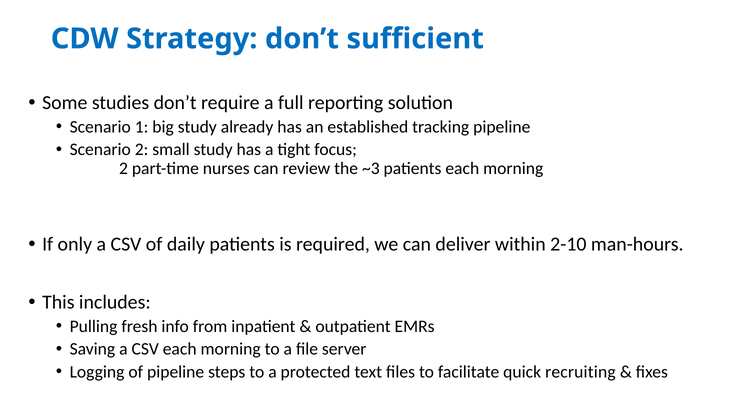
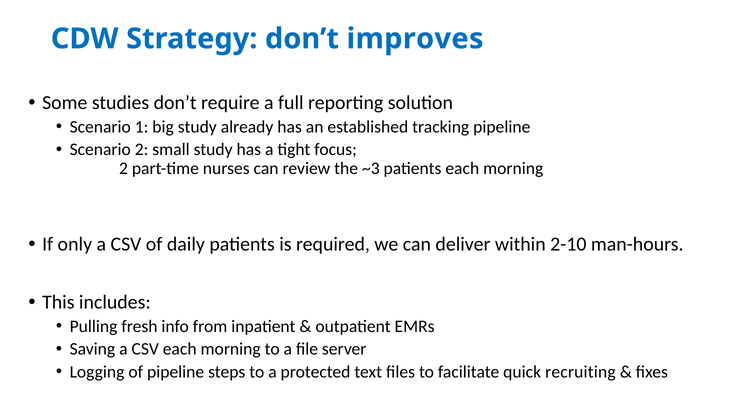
sufficient: sufficient -> improves (415, 39)
